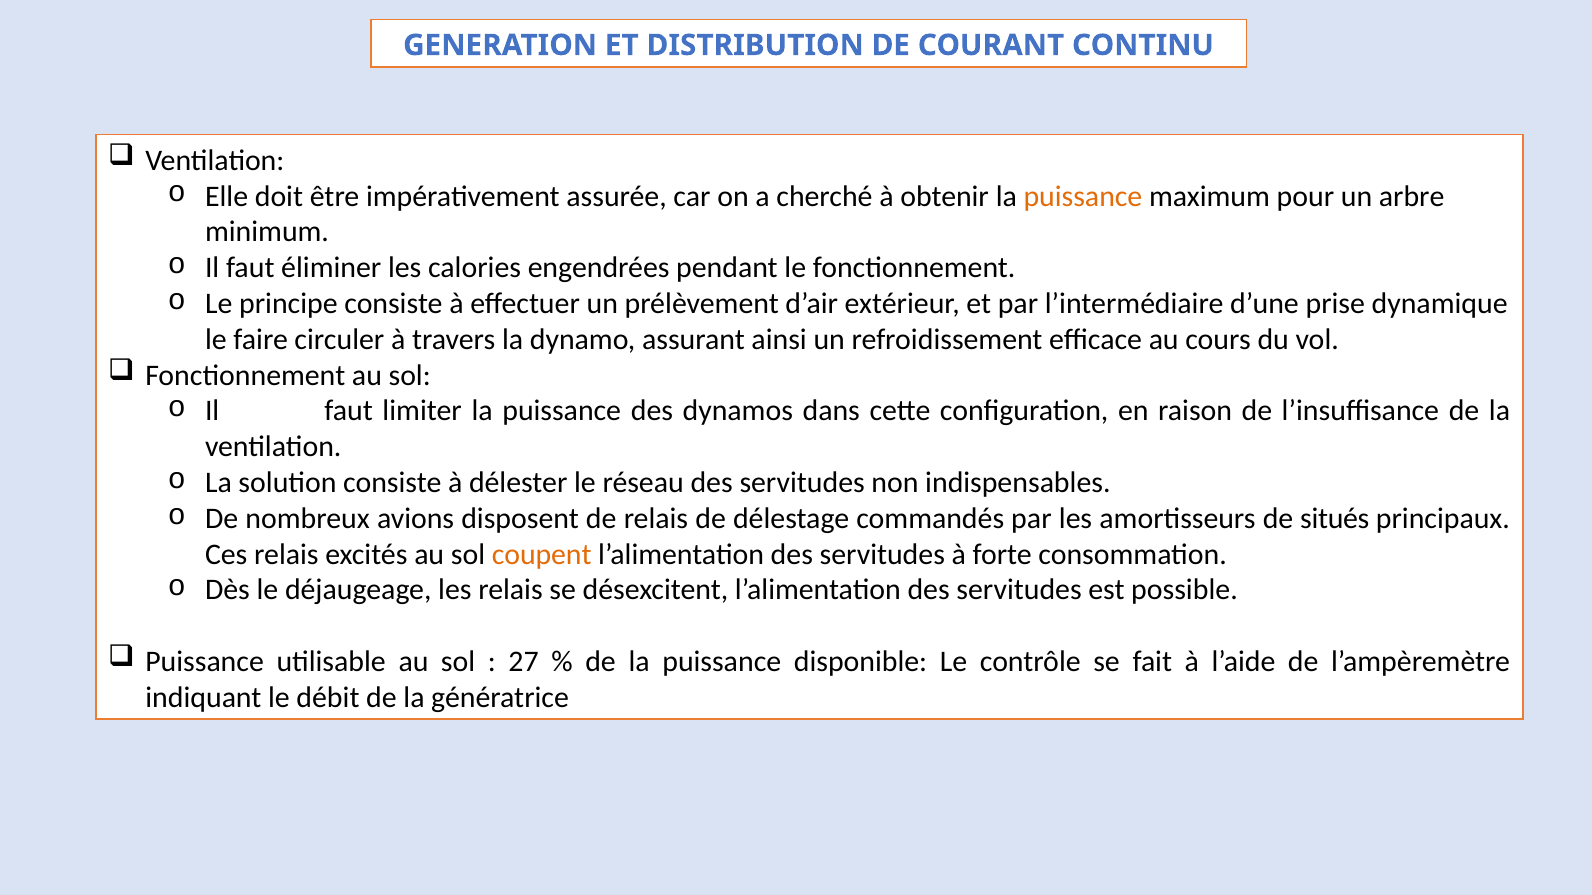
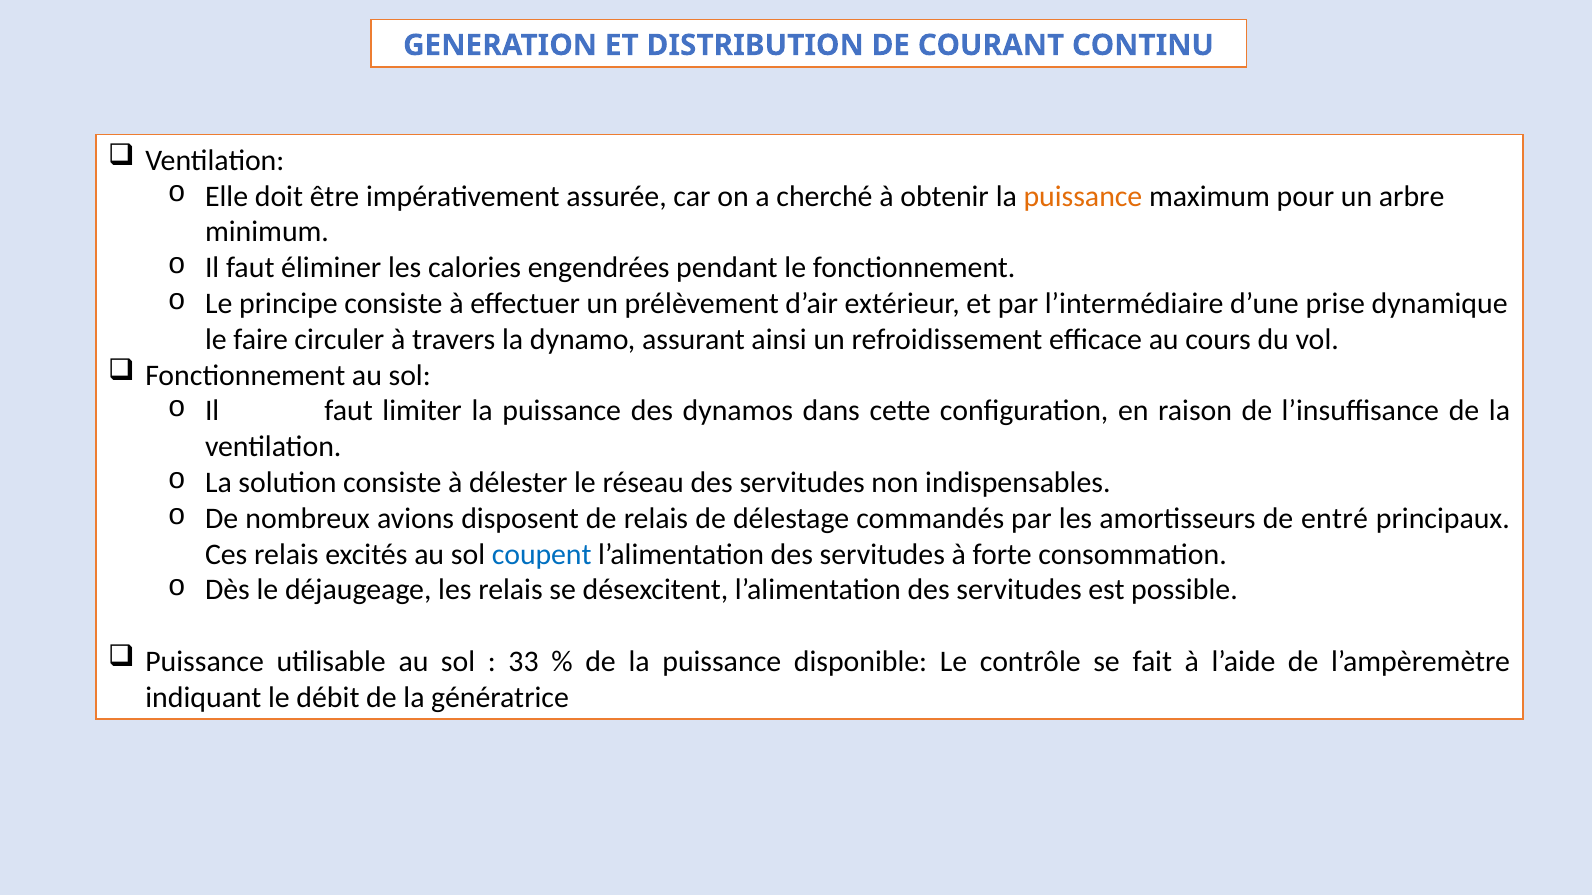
situés: situés -> entré (1335, 519)
coupent colour: orange -> blue (542, 554)
27: 27 -> 33 (524, 662)
